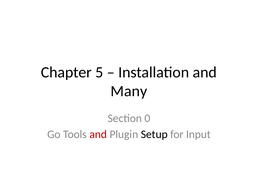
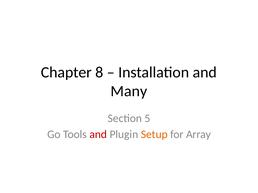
5: 5 -> 8 (99, 72)
0: 0 -> 5 (147, 119)
Setup colour: black -> orange (154, 135)
Input: Input -> Array (198, 135)
